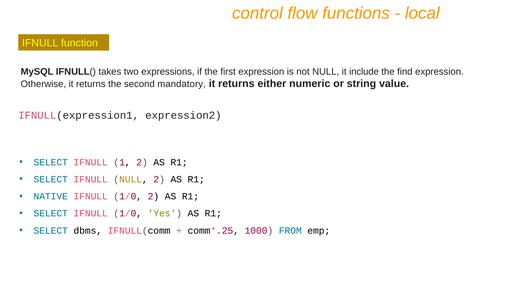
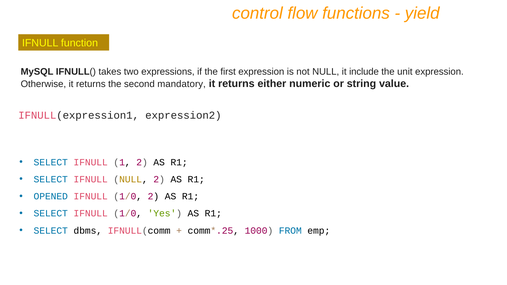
local: local -> yield (422, 13)
find: find -> unit (405, 72)
NATIVE: NATIVE -> OPENED (51, 197)
